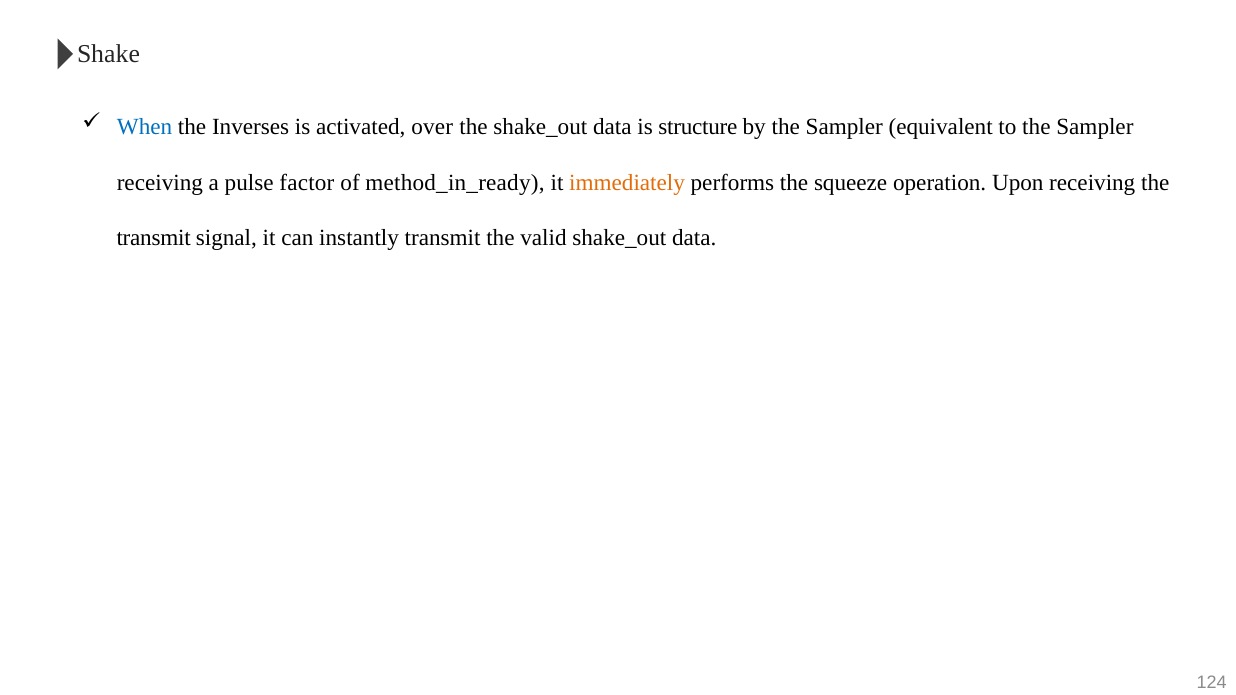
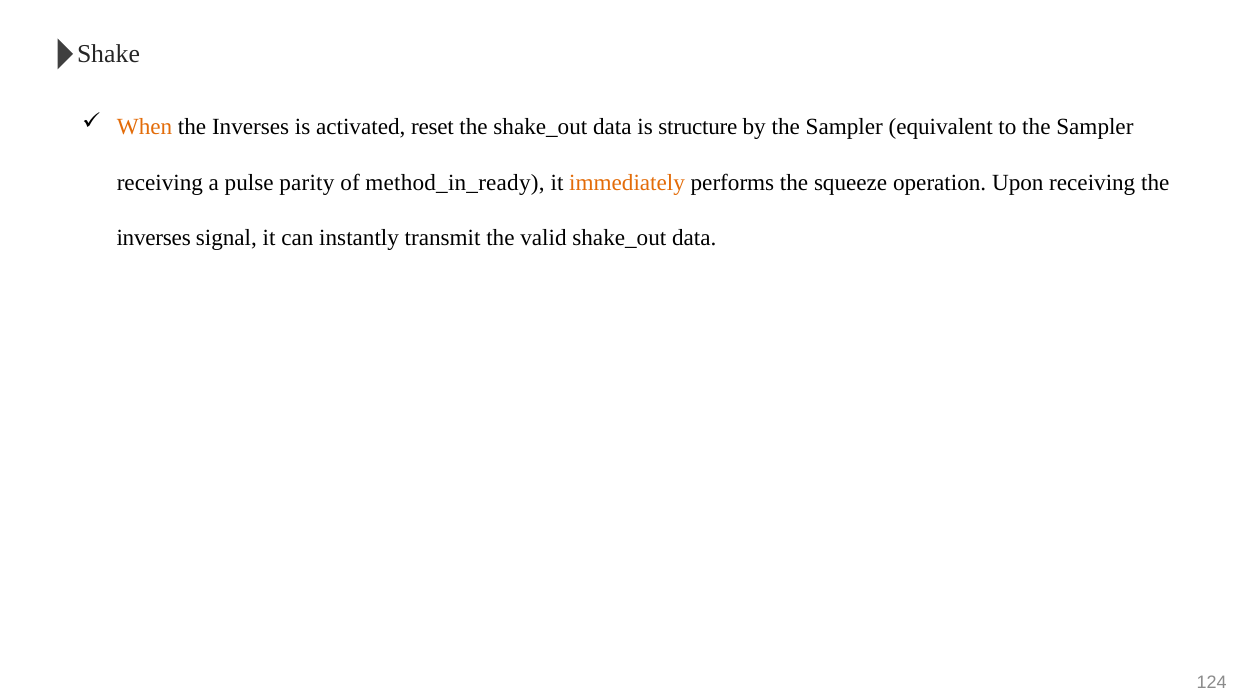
When colour: blue -> orange (145, 127)
over: over -> reset (433, 127)
factor: factor -> parity (307, 182)
transmit: transmit -> inverses (154, 238)
